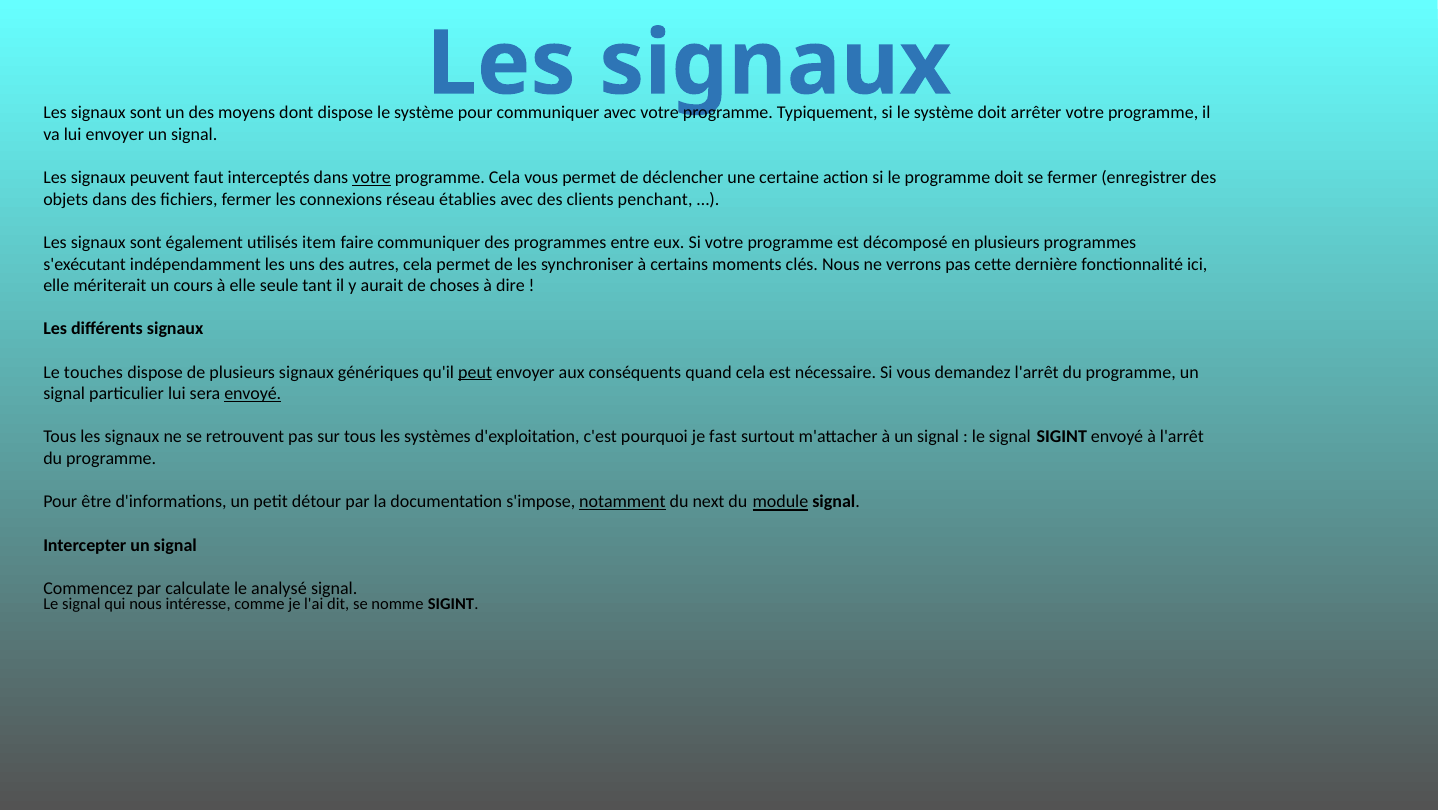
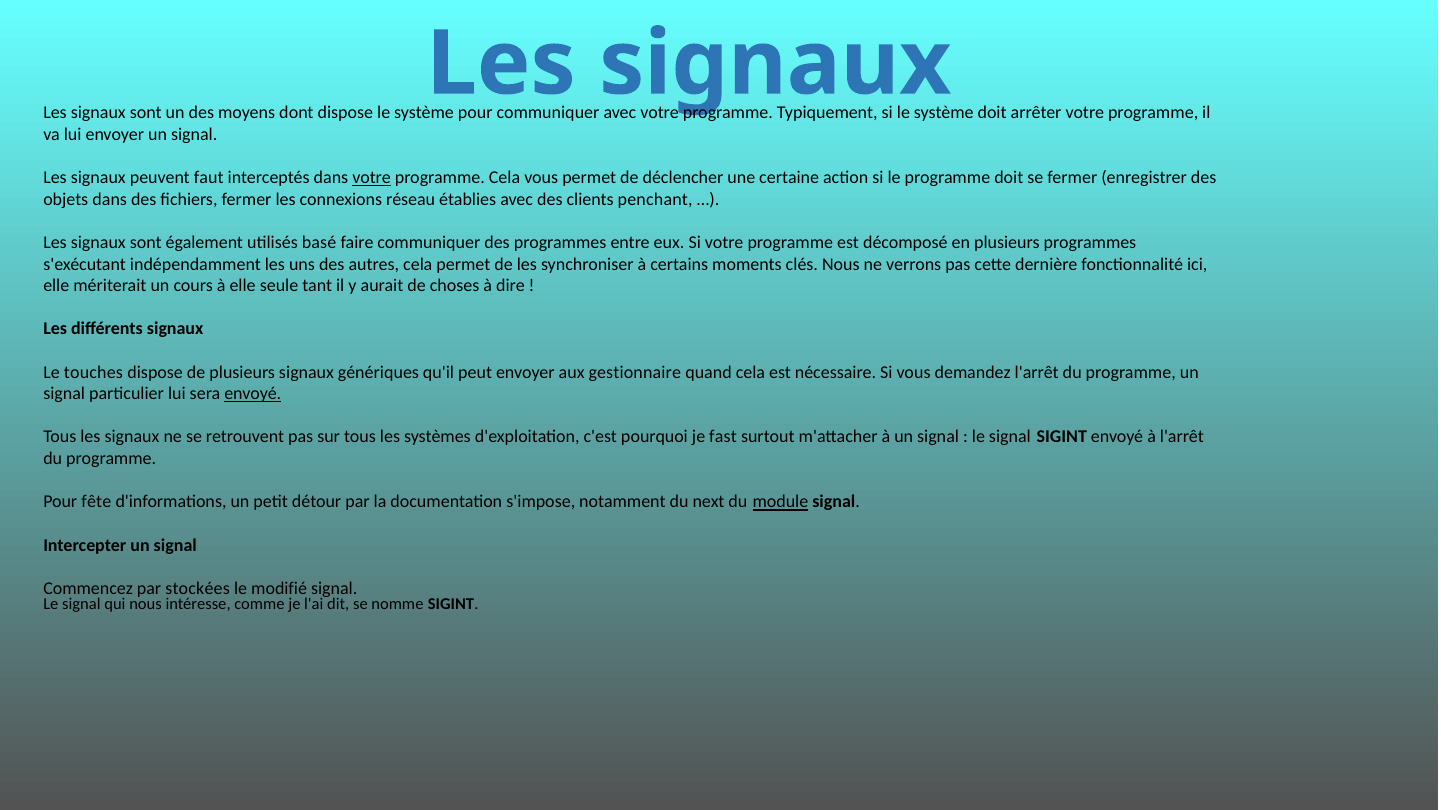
item: item -> basé (319, 243)
peut underline: present -> none (475, 372)
conséquents: conséquents -> gestionnaire (635, 372)
être: être -> fête (96, 502)
notamment underline: present -> none (622, 502)
calculate: calculate -> stockées (198, 589)
analysé: analysé -> modifié (279, 589)
